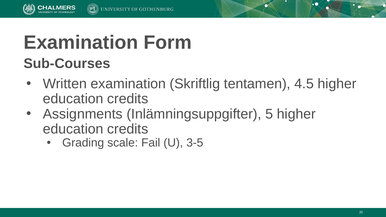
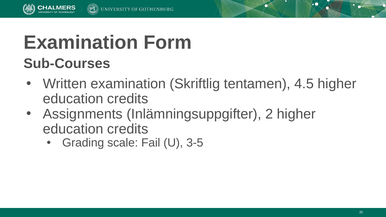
5: 5 -> 2 (269, 114)
